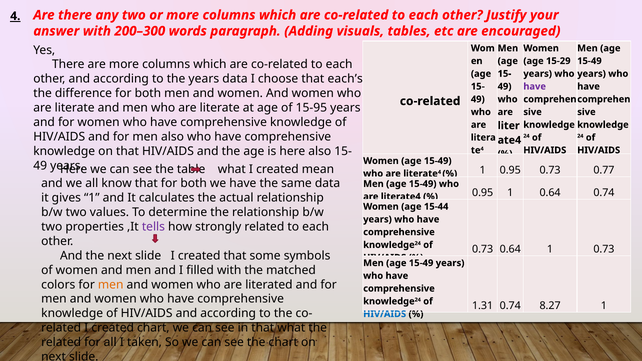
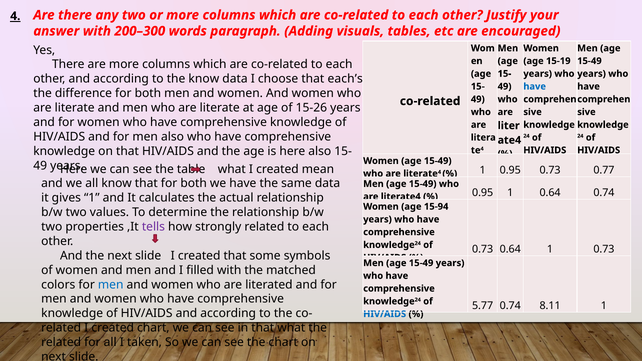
15-29: 15-29 -> 15-19 (558, 61)
the years: years -> know (204, 79)
have colour: purple -> blue (535, 86)
15-95: 15-95 -> 15-26 (311, 108)
15-44: 15-44 -> 15-94 (436, 207)
men colour: orange -> blue (111, 285)
1.31: 1.31 -> 5.77 (483, 306)
8.27: 8.27 -> 8.11 (550, 306)
